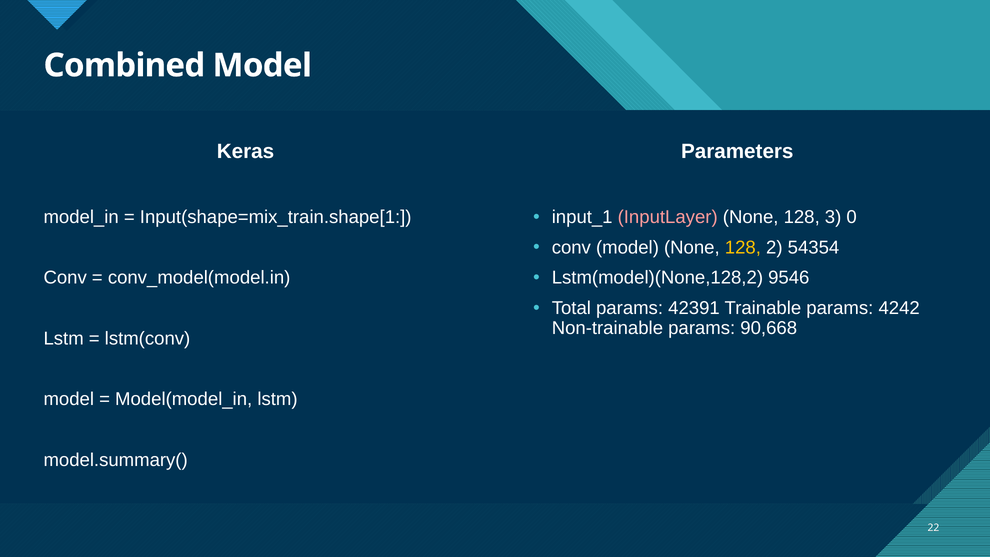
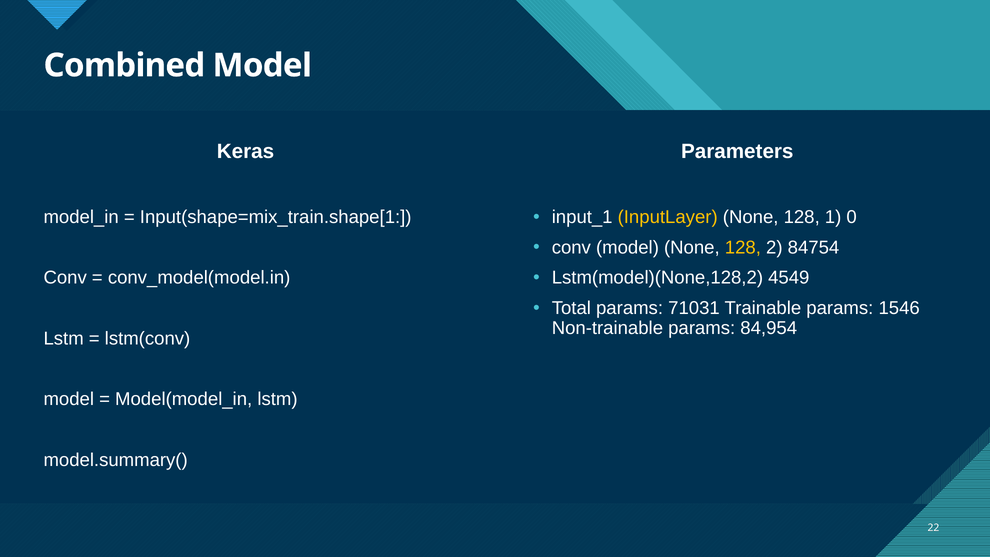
InputLayer colour: pink -> yellow (668, 217)
3: 3 -> 1 (833, 217)
54354: 54354 -> 84754 (813, 247)
9546: 9546 -> 4549 (789, 278)
42391: 42391 -> 71031 (694, 308)
4242: 4242 -> 1546 (899, 308)
90,668: 90,668 -> 84,954 (769, 328)
